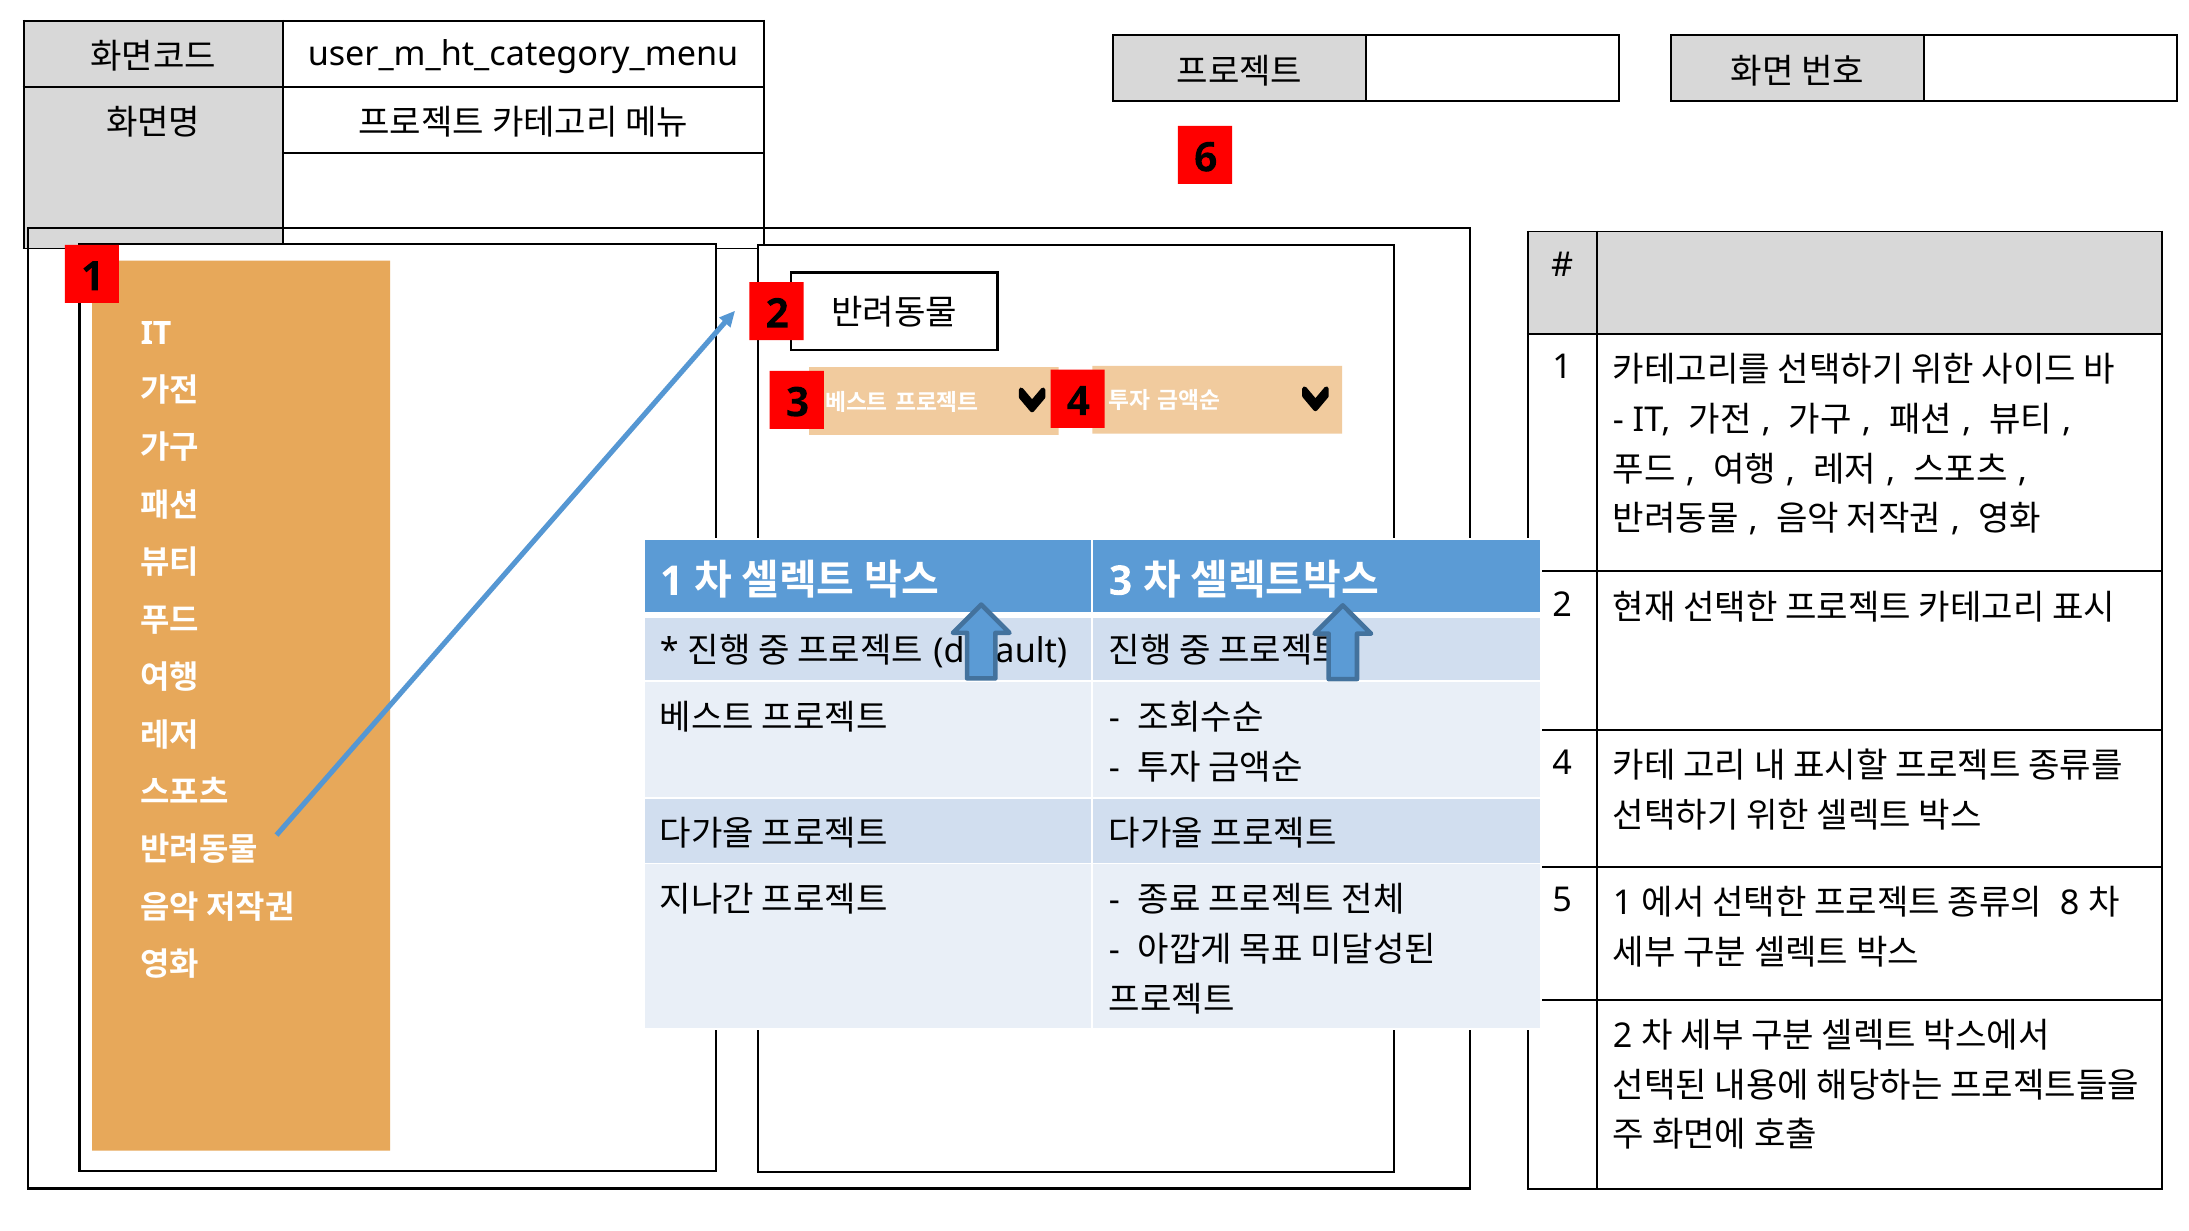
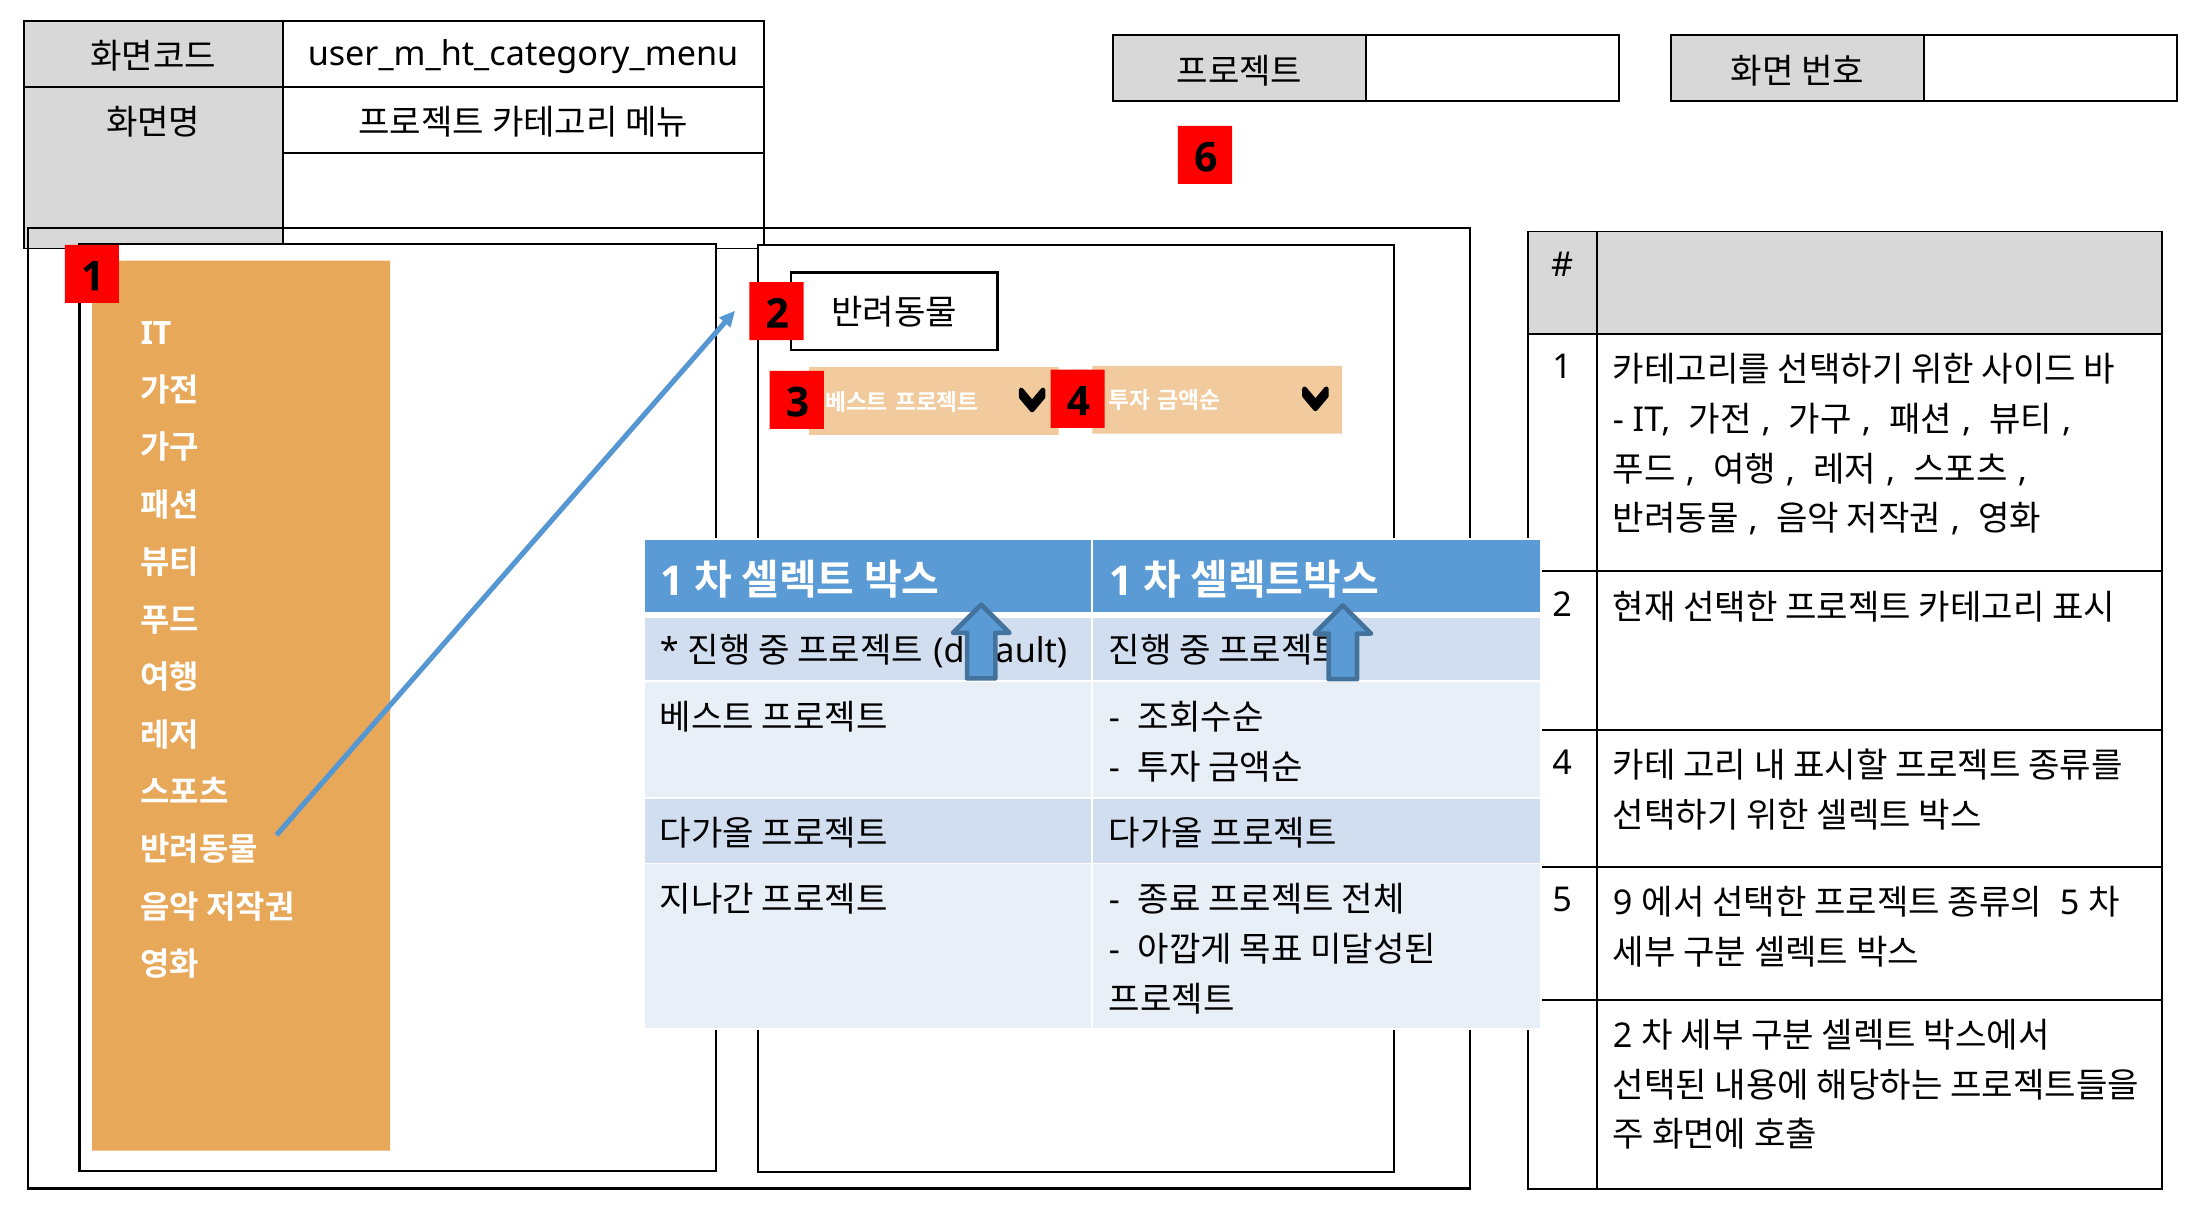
3: 3 -> 1 (1121, 581)
5 1: 1 -> 9 (1623, 903)
8: 8 -> 5 (2070, 903)
